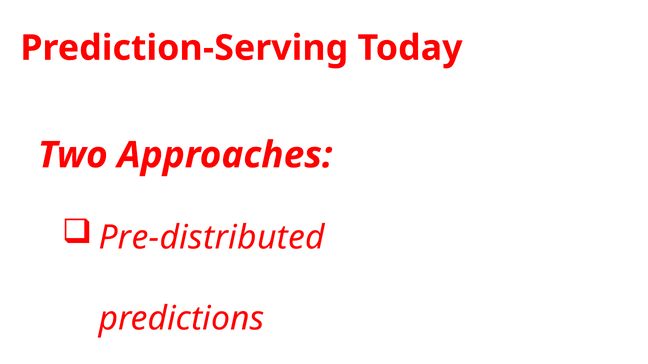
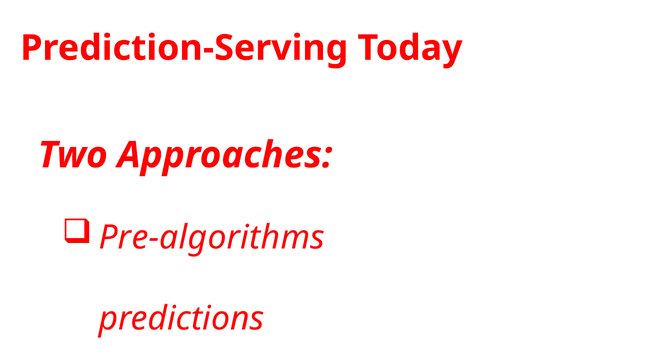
Pre-distributed: Pre-distributed -> Pre-algorithms (212, 238)
